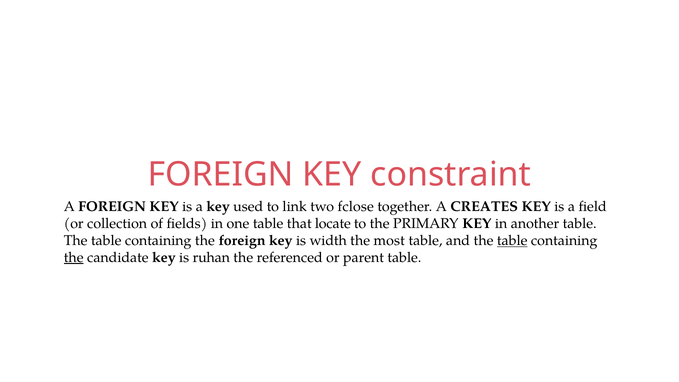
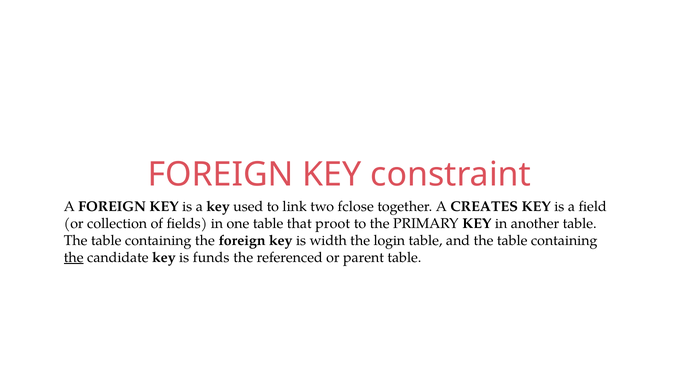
locate: locate -> proot (333, 224)
most: most -> login (389, 241)
table underline: present -> none (512, 241)
ruhan: ruhan -> funds (211, 258)
